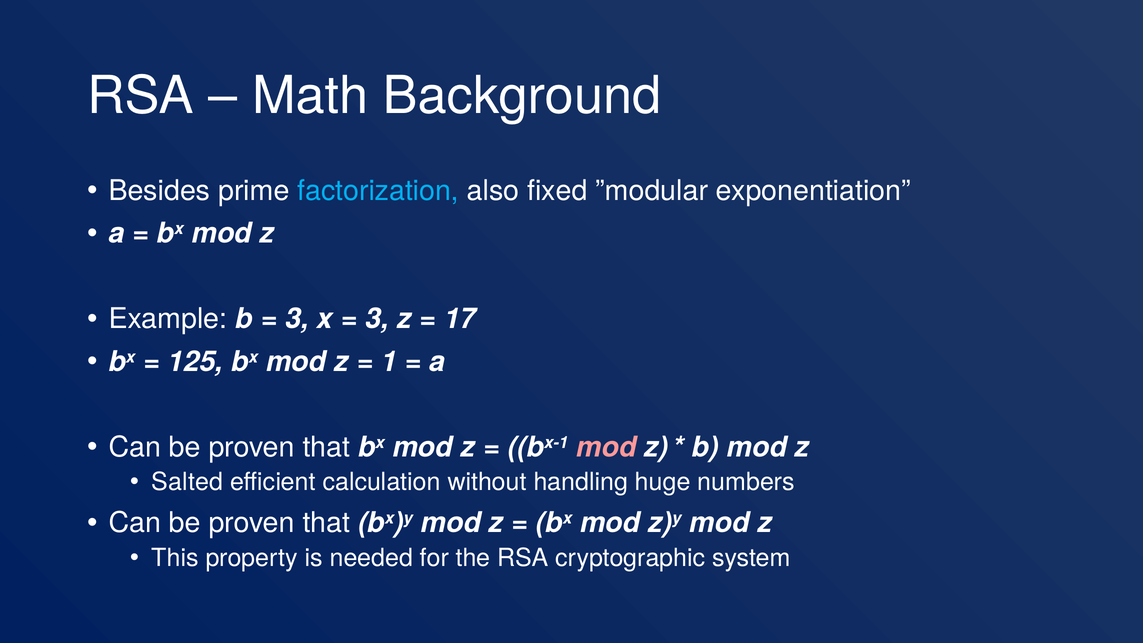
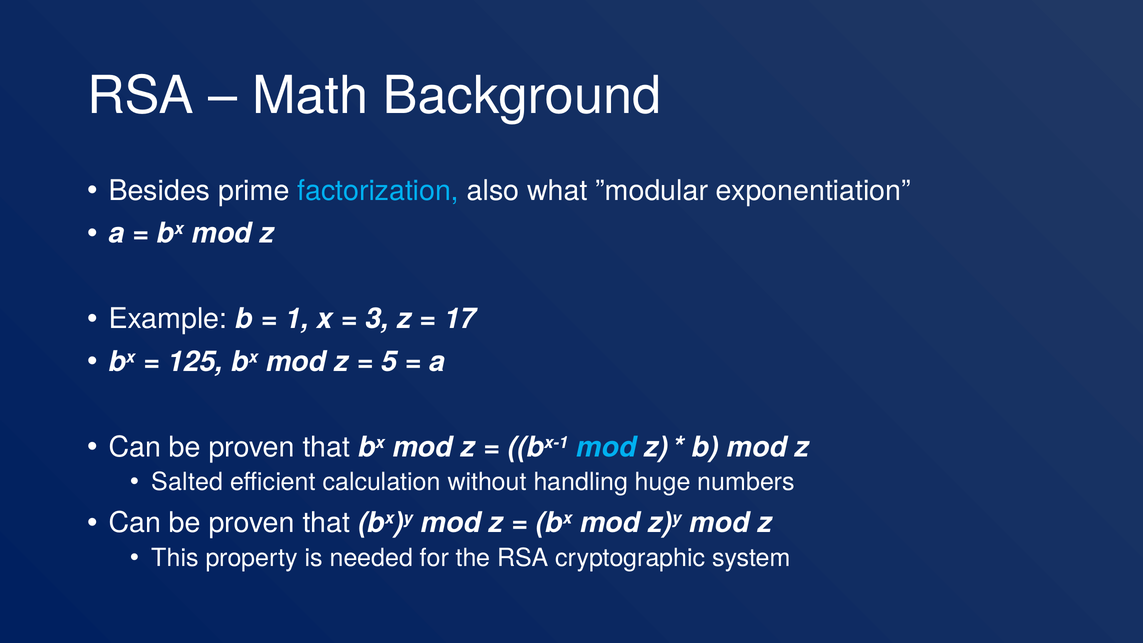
fixed: fixed -> what (557, 191)
3: 3 -> 1 (297, 319)
1: 1 -> 5 (389, 362)
mod colour: pink -> light blue (606, 447)
